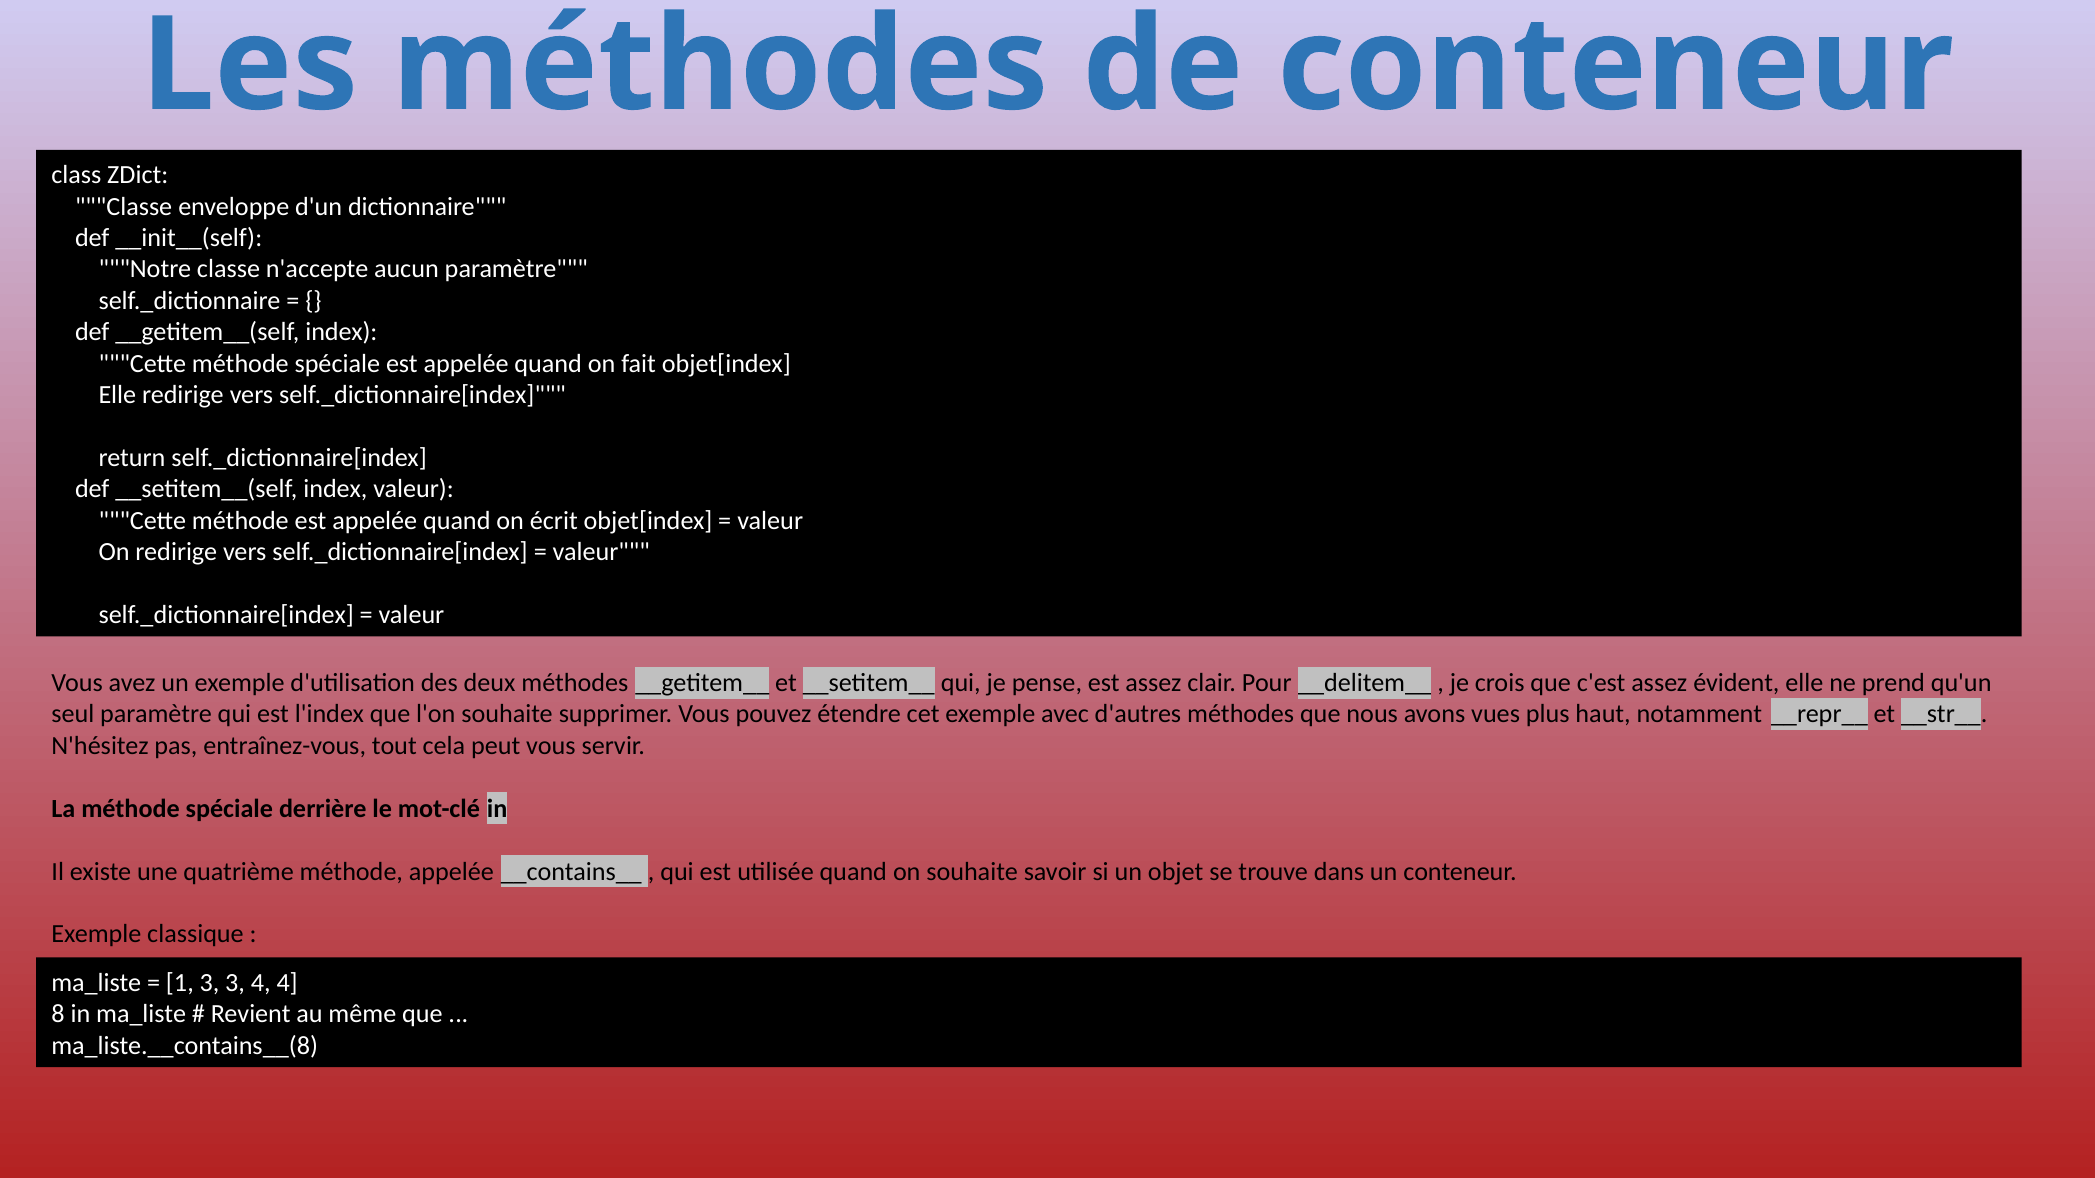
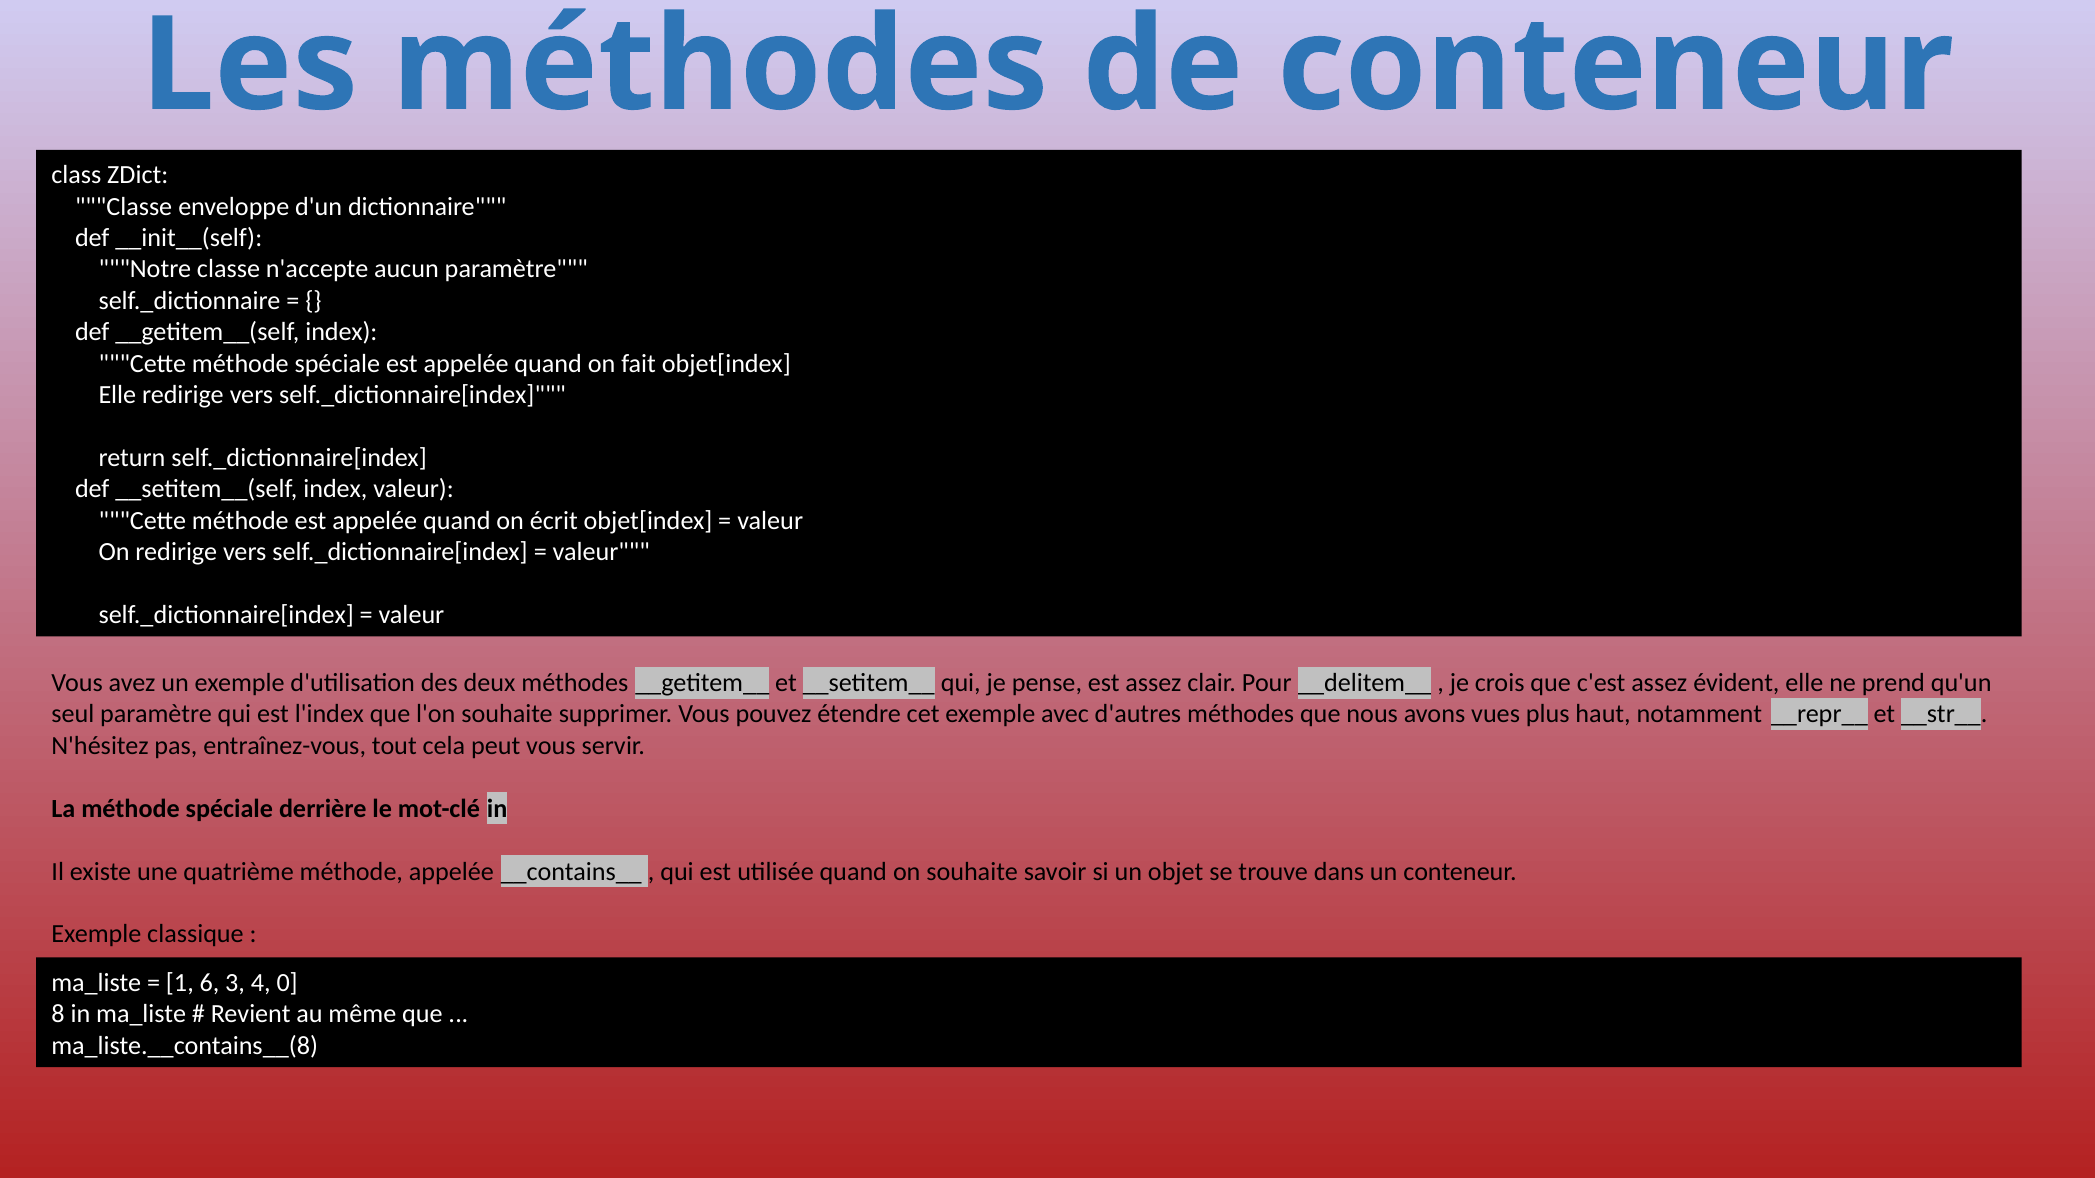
1 3: 3 -> 6 (209, 983)
4 4: 4 -> 0 (287, 983)
